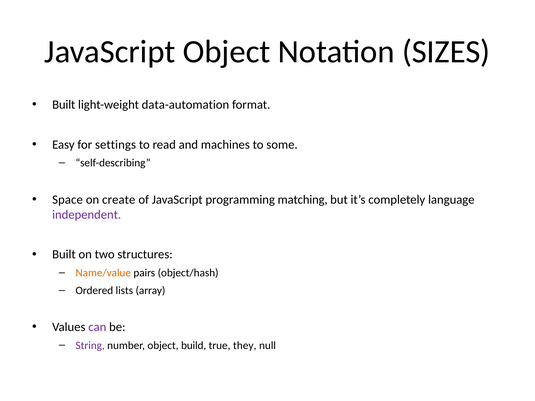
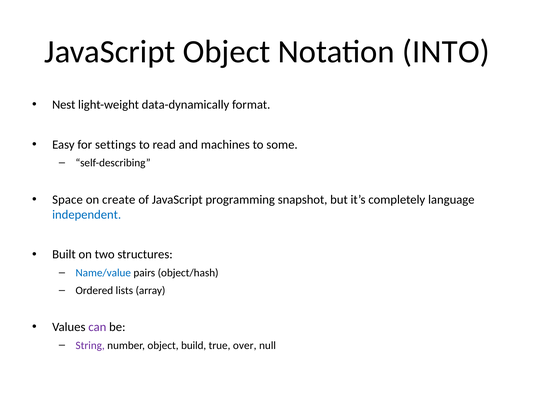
SIZES: SIZES -> INTO (446, 52)
Built: Built -> Nest (64, 105)
data-automation: data-automation -> data-dynamically (186, 105)
matching: matching -> snapshot (303, 200)
independent colour: purple -> blue (87, 215)
Name/value colour: orange -> blue (103, 273)
they: they -> over (245, 346)
